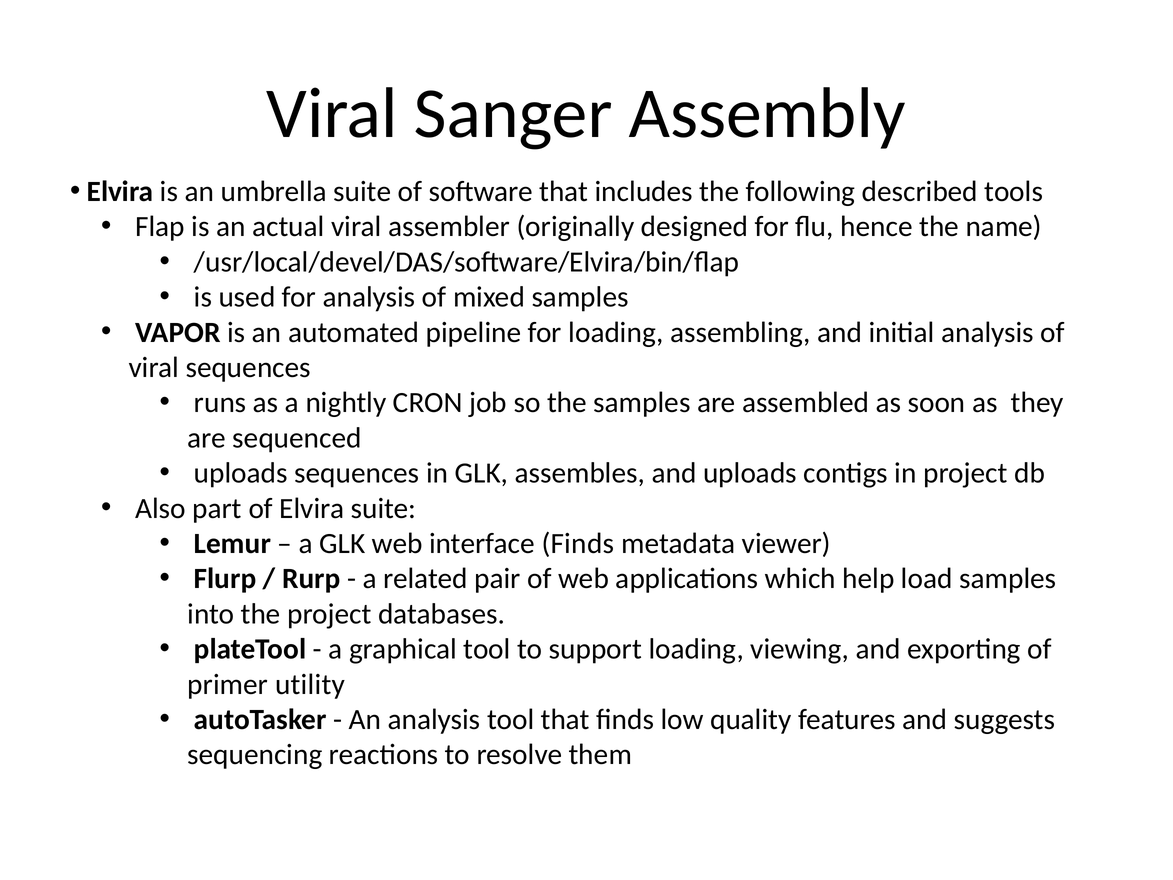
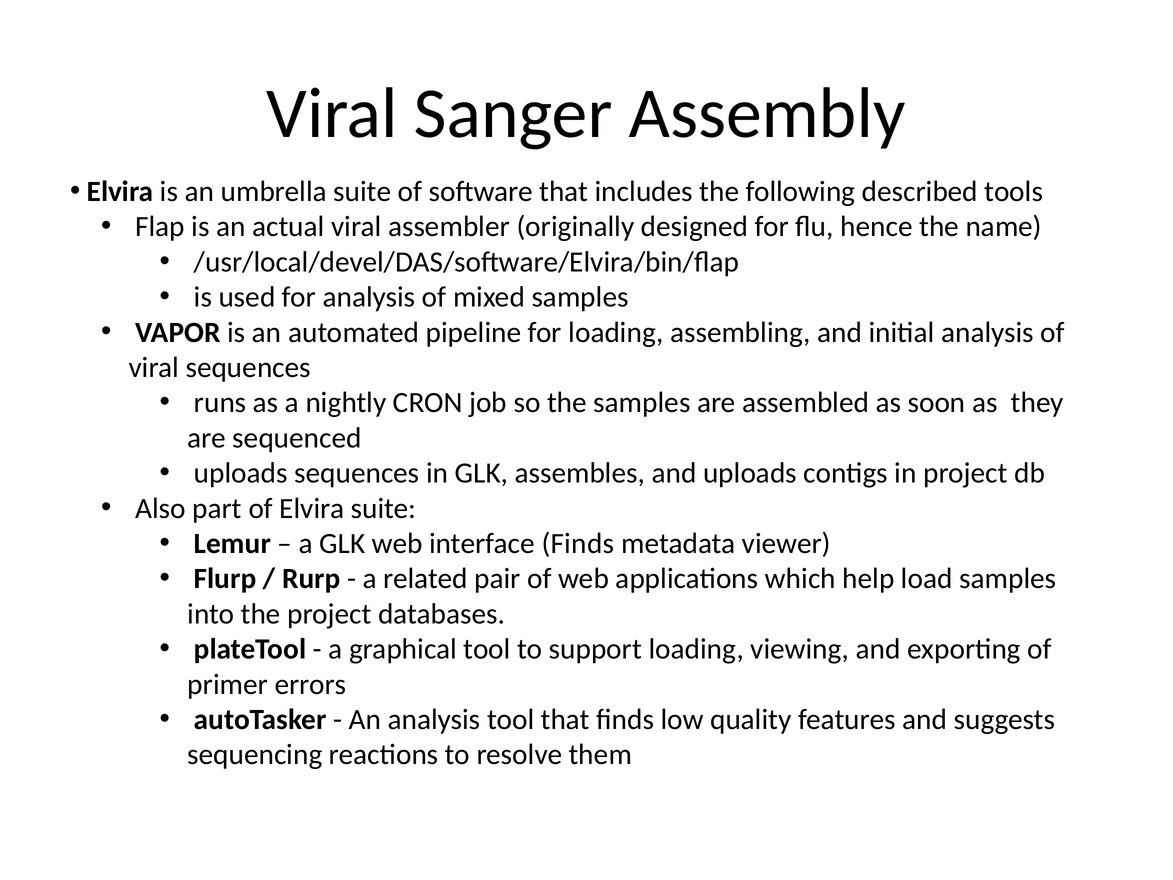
utility: utility -> errors (310, 684)
